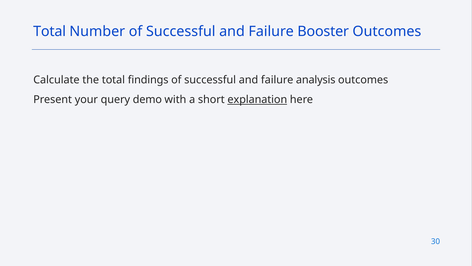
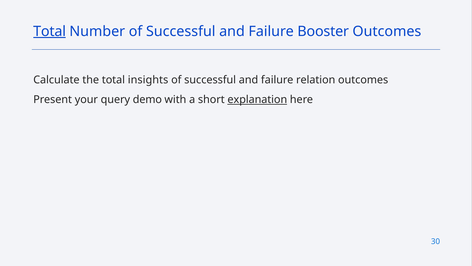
Total underline: none -> present (50, 31)
findings: findings -> insights (148, 80)
analysis: analysis -> relation (316, 80)
